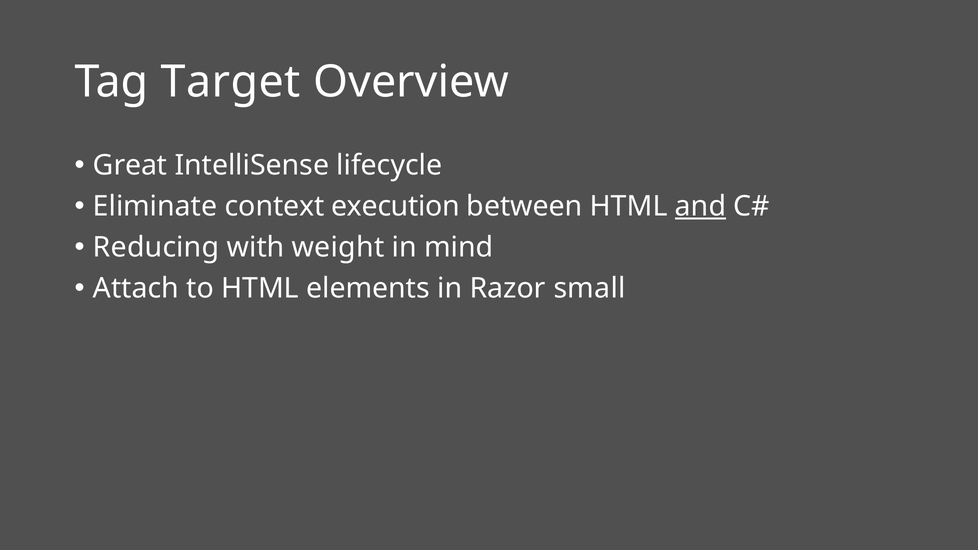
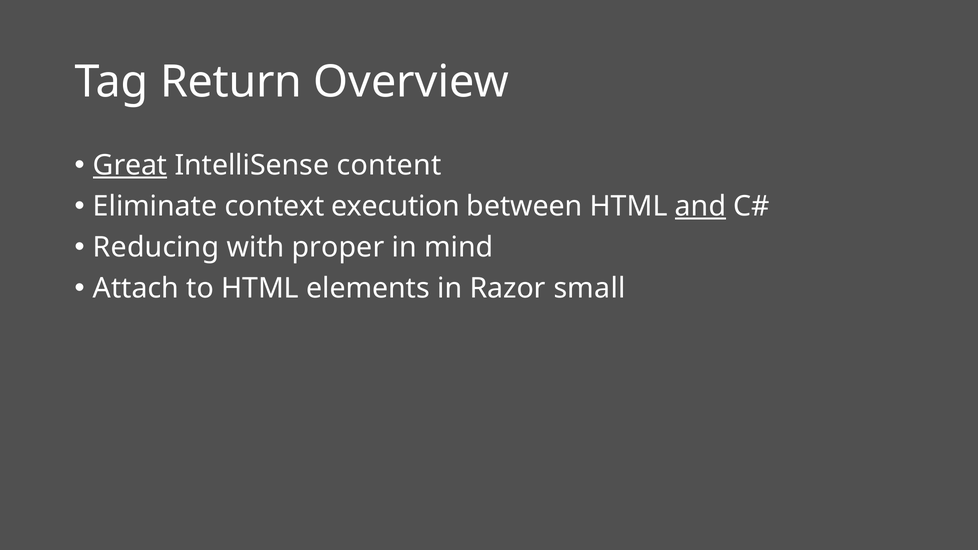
Target: Target -> Return (231, 82)
Great underline: none -> present (130, 165)
lifecycle: lifecycle -> content (389, 165)
weight: weight -> proper (338, 247)
